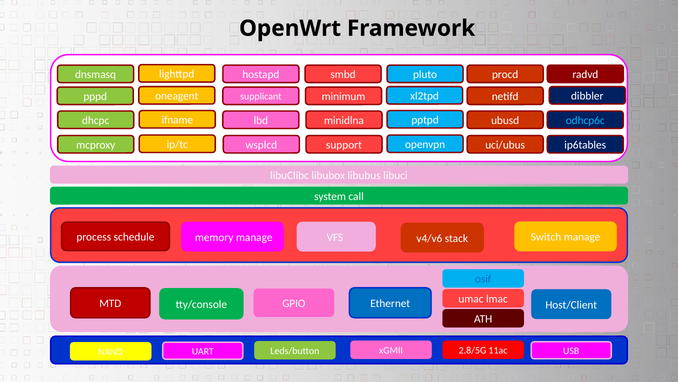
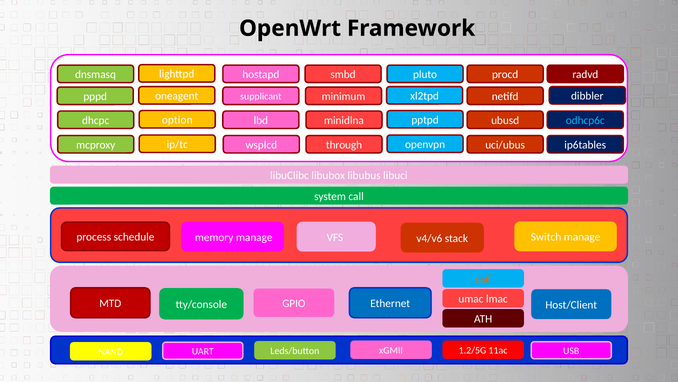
ifname: ifname -> option (177, 120)
support: support -> through (344, 145)
osif colour: blue -> orange (483, 279)
2.8/5G: 2.8/5G -> 1.2/5G (472, 350)
